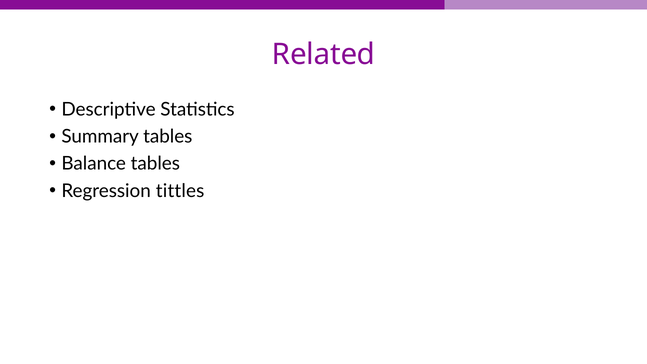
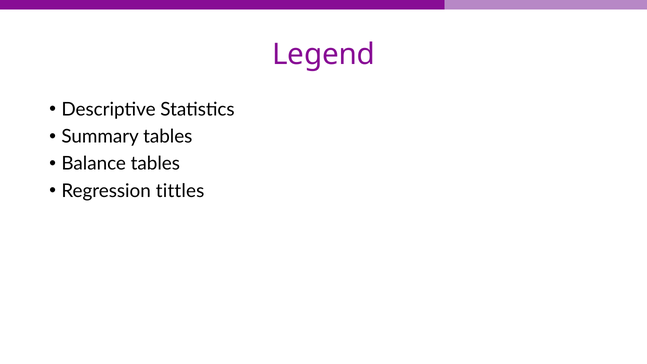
Related: Related -> Legend (324, 54)
